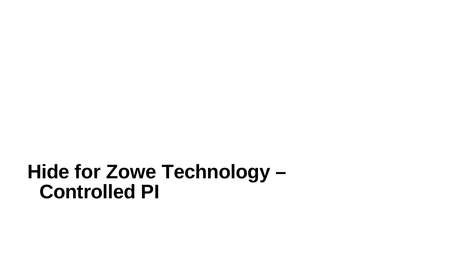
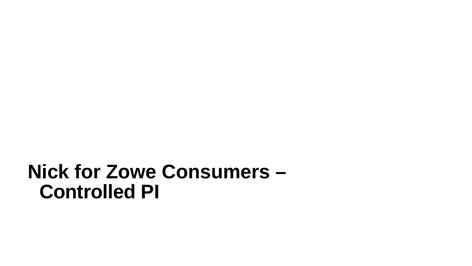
Hide: Hide -> Nick (48, 172)
Technology: Technology -> Consumers (216, 172)
